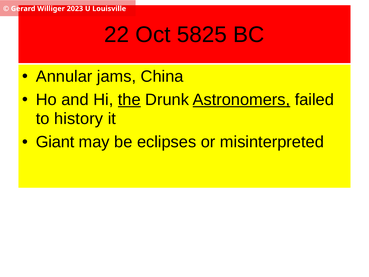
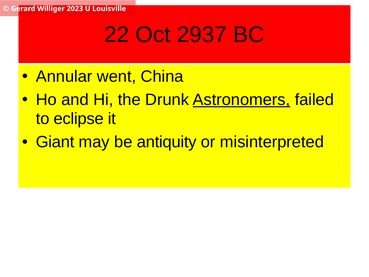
5825: 5825 -> 2937 (202, 35)
jams: jams -> went (117, 76)
the underline: present -> none (129, 100)
history: history -> eclipse (79, 119)
eclipses: eclipses -> antiquity (167, 142)
